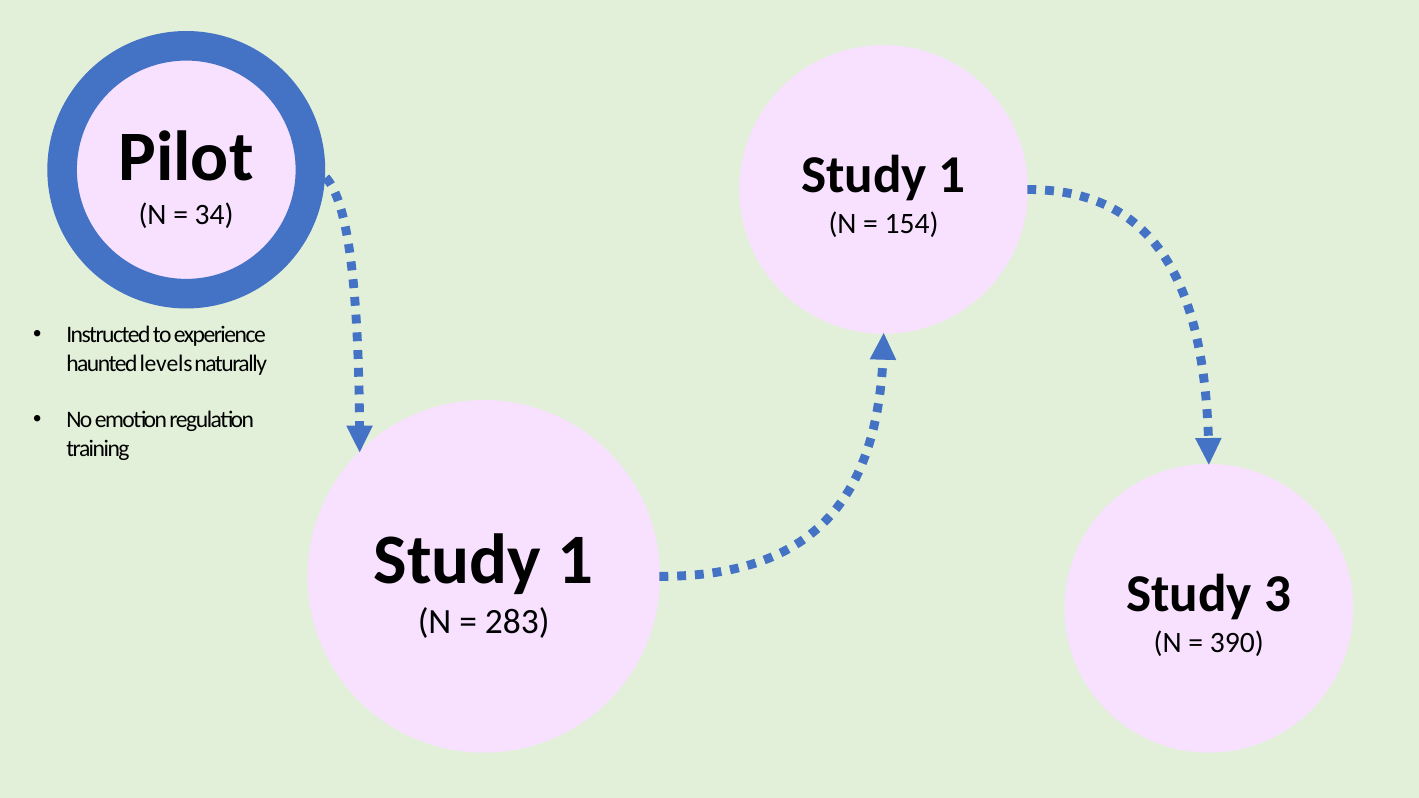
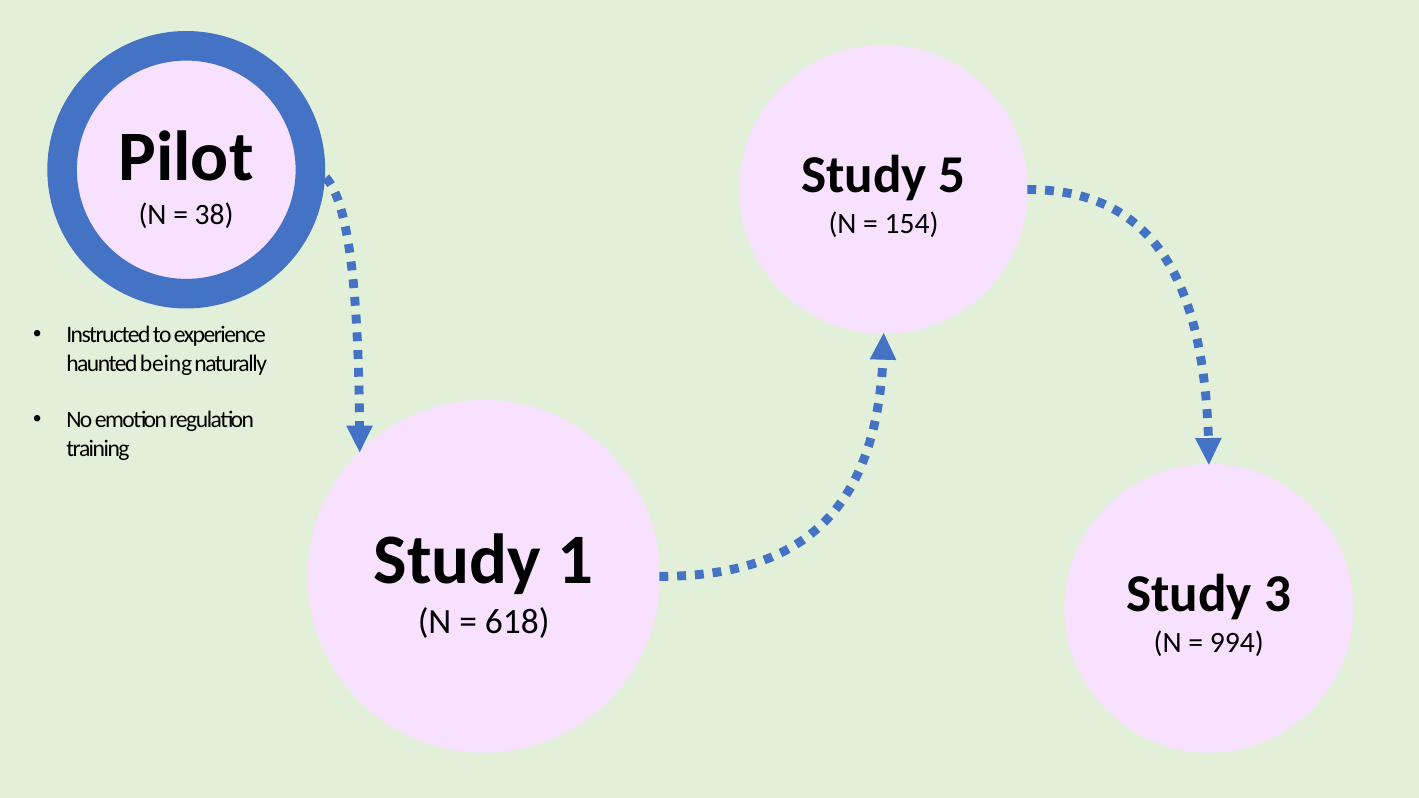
1: 1 -> 5 (952, 175)
34: 34 -> 38 (214, 214)
levels: levels -> being (166, 363)
283: 283 -> 618 (517, 622)
390: 390 -> 994 (1237, 642)
